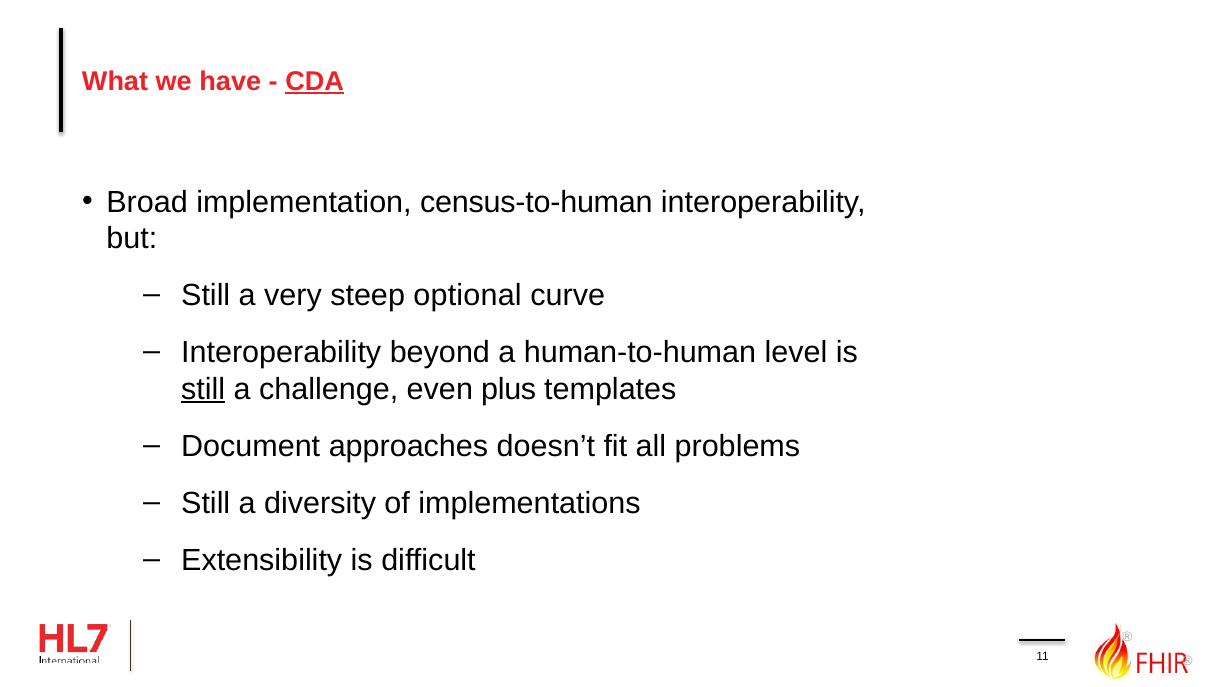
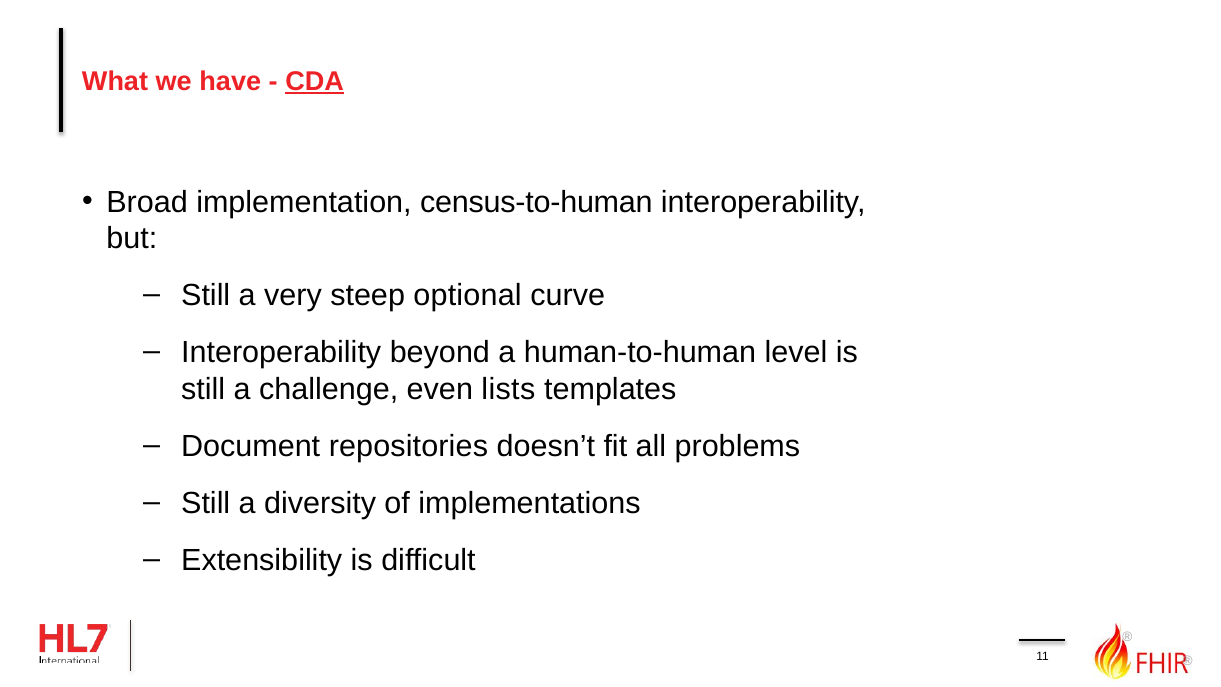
still underline: present -> none (203, 389)
plus: plus -> lists (508, 389)
approaches: approaches -> repositories (408, 446)
